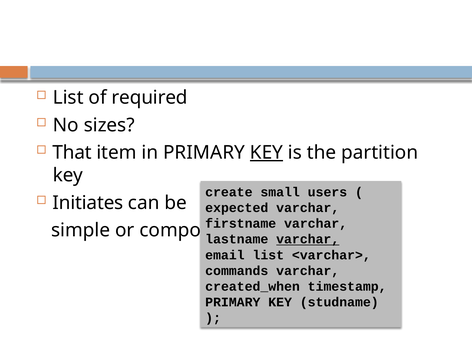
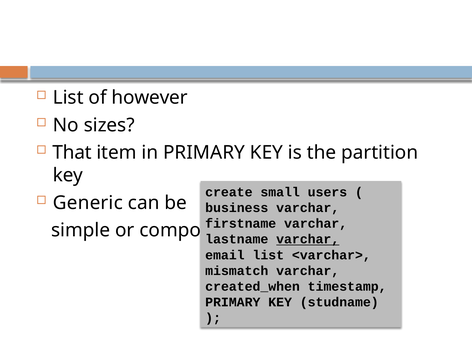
required: required -> however (150, 98)
KEY underline: present -> none (266, 153)
Initiates: Initiates -> Generic (88, 203)
expected: expected -> business (237, 208)
commands: commands -> mismatch (237, 271)
